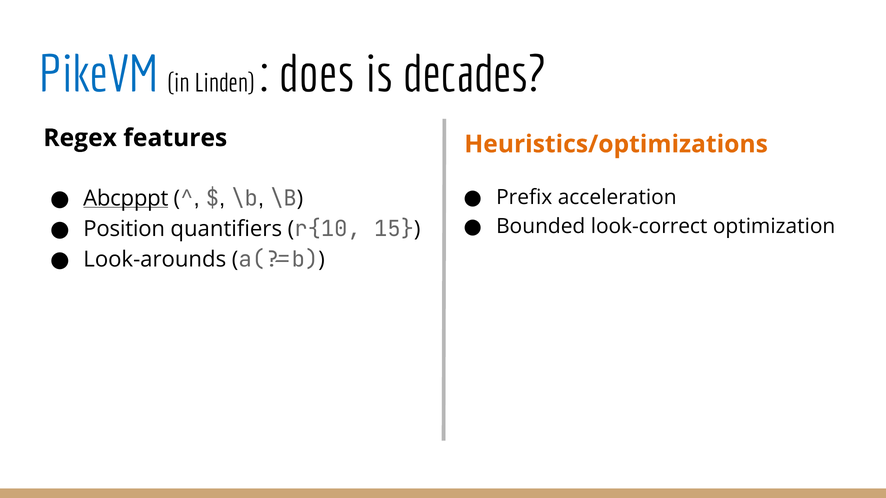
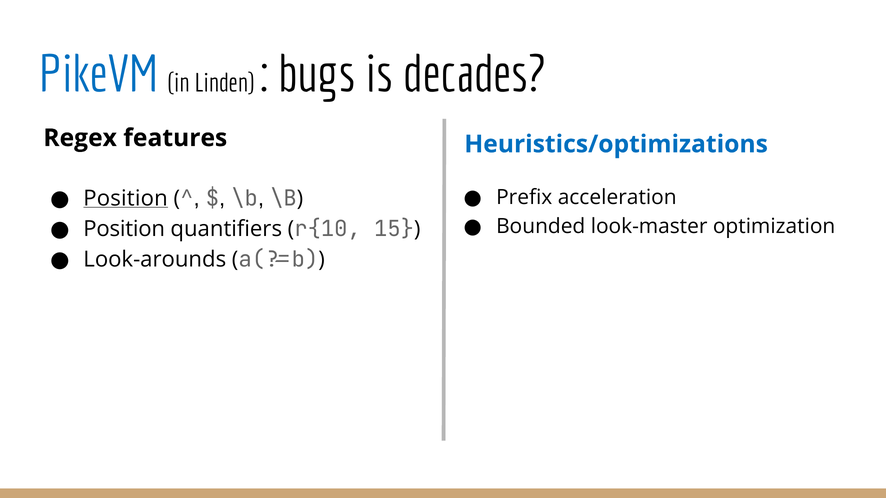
does: does -> bugs (317, 75)
Heuristics/optimizations colour: orange -> blue (616, 144)
Abcpppt: Abcpppt -> Position (126, 199)
look-correct: look-correct -> look-master (649, 227)
